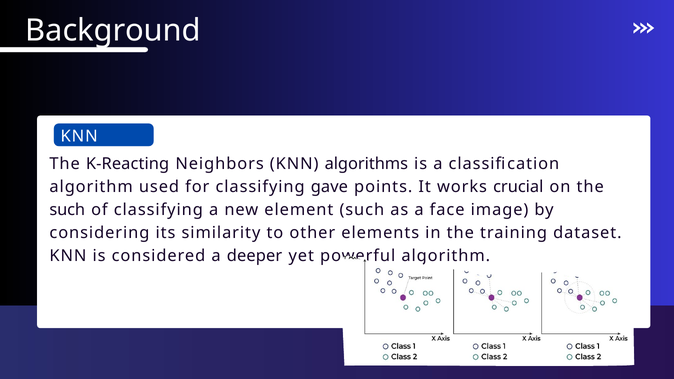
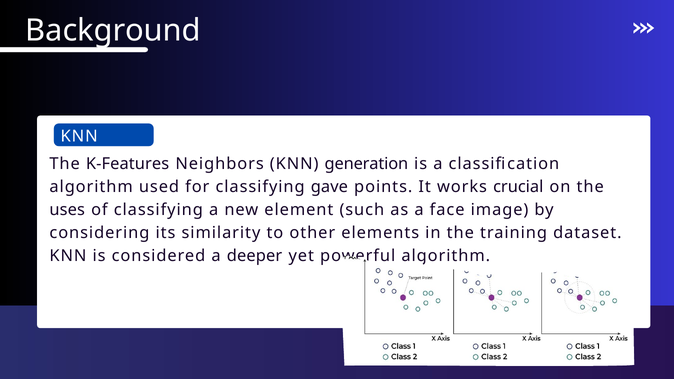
K-Reacting: K-Reacting -> K-Features (128, 164)
algorithms: algorithms -> generation (366, 164)
such: such -> uses (67, 210)
